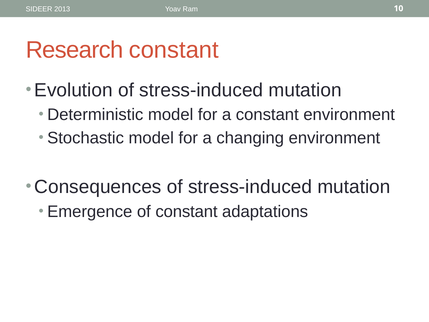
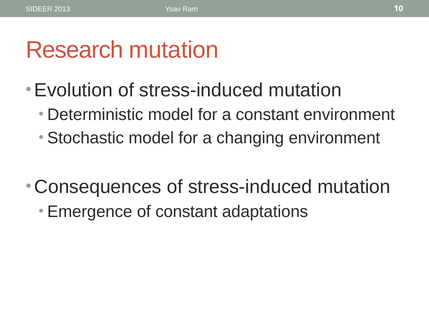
Research constant: constant -> mutation (174, 50)
